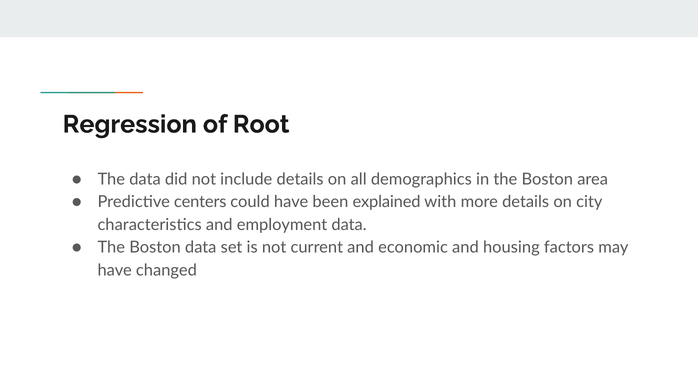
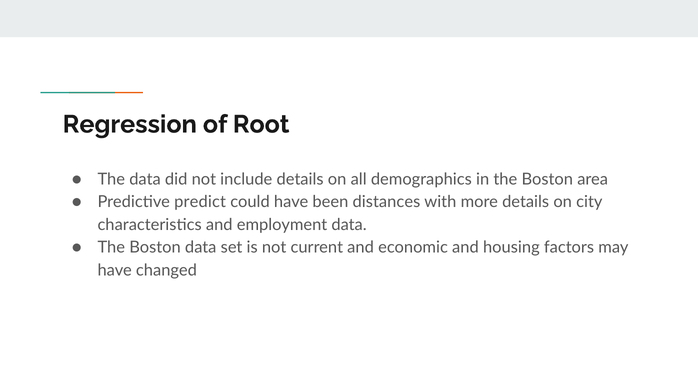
centers: centers -> predict (200, 202)
explained: explained -> distances (386, 202)
